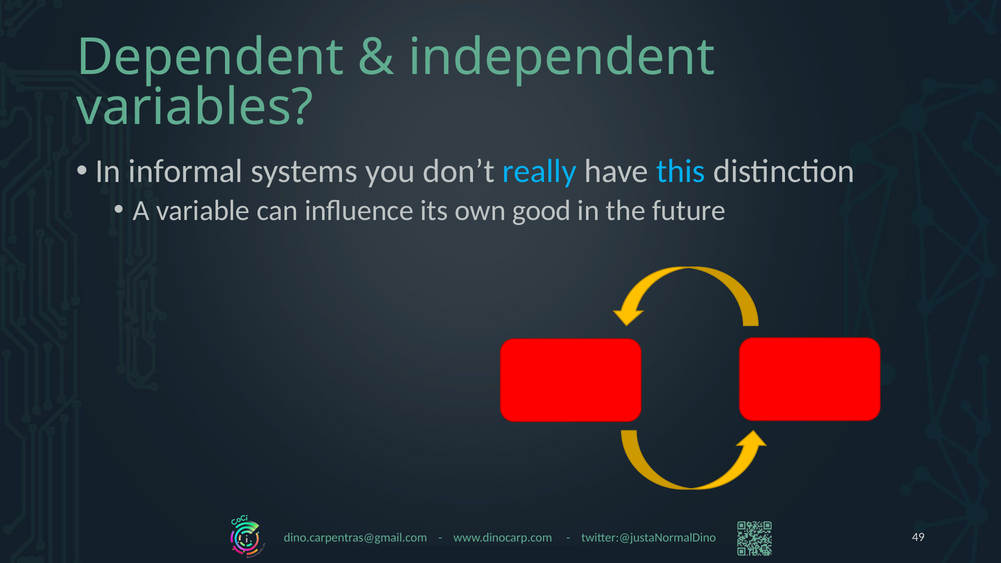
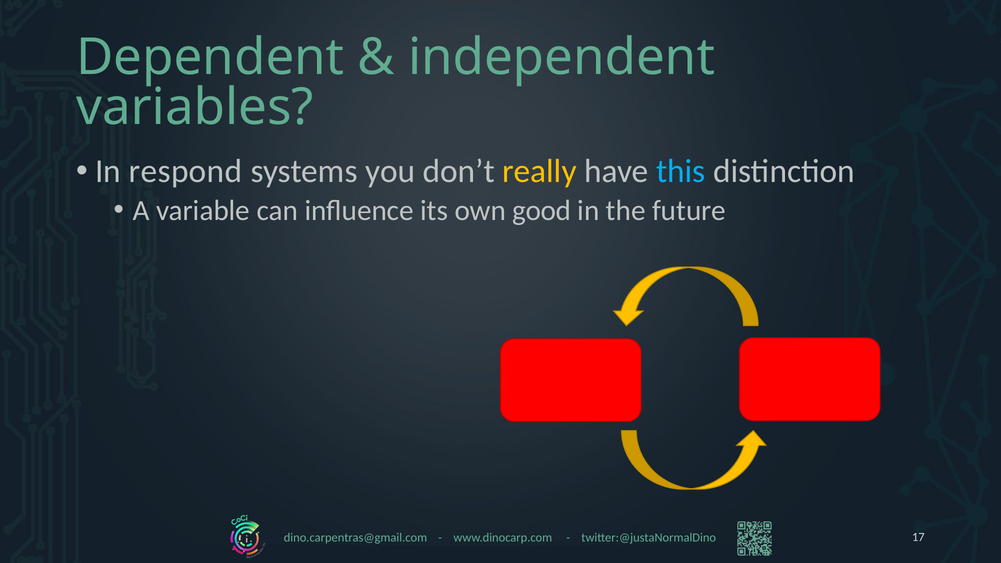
informal: informal -> respond (186, 171)
really colour: light blue -> yellow (539, 171)
49: 49 -> 17 (918, 537)
